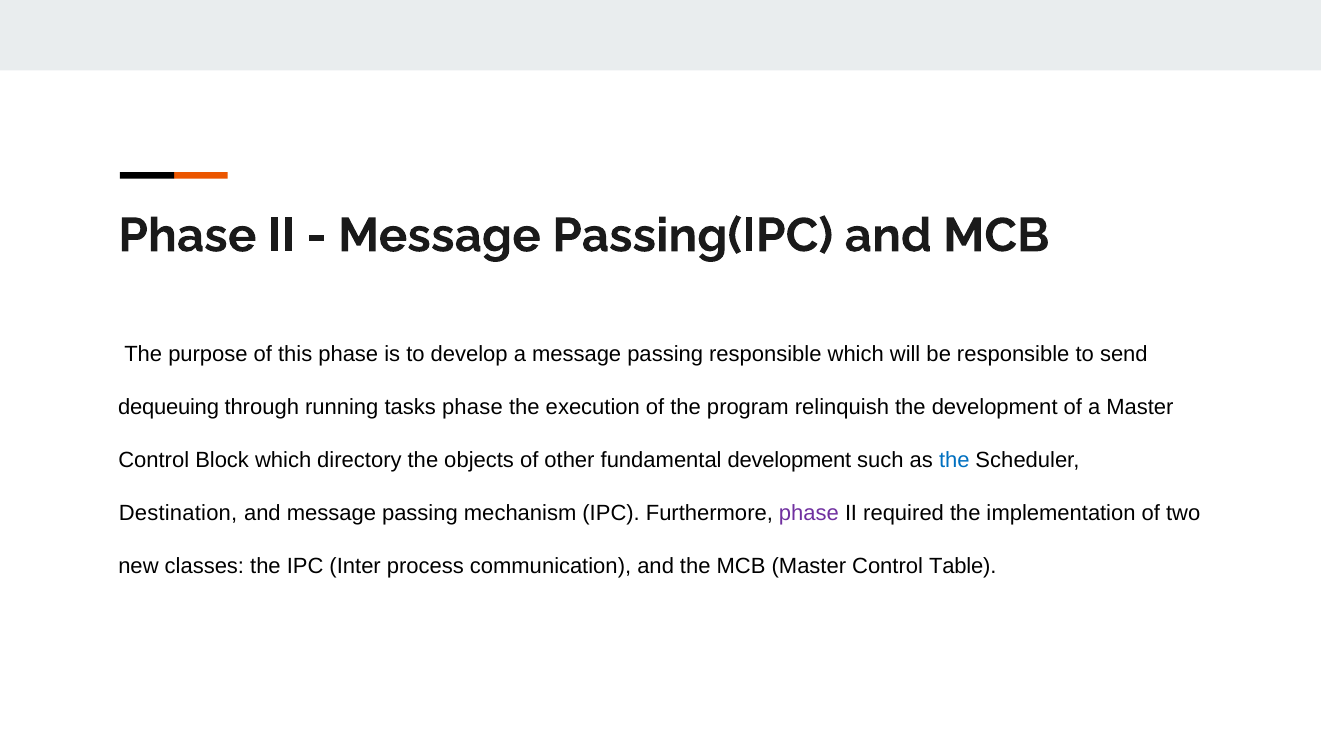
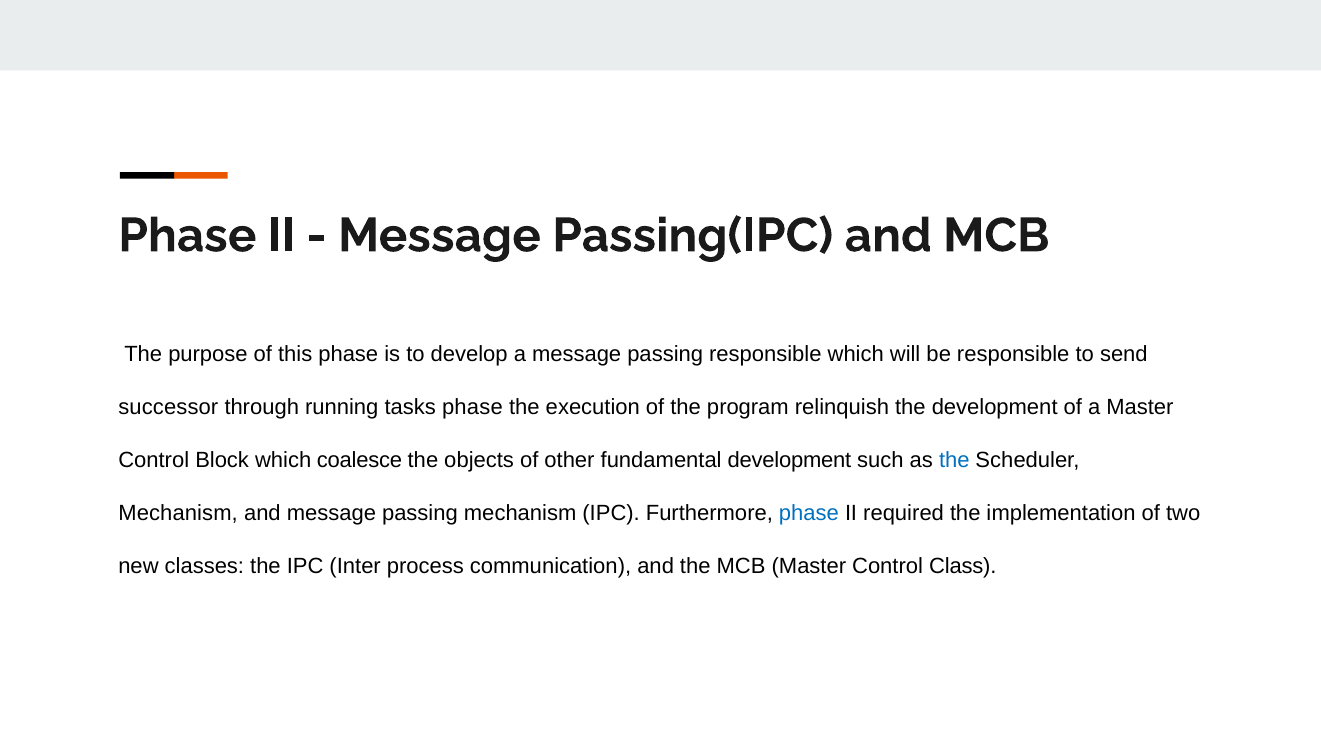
dequeuing: dequeuing -> successor (168, 408)
directory: directory -> coalesce (360, 460)
Destination: Destination -> Mechanism (178, 513)
phase colour: purple -> blue (809, 513)
Table: Table -> Class (963, 566)
